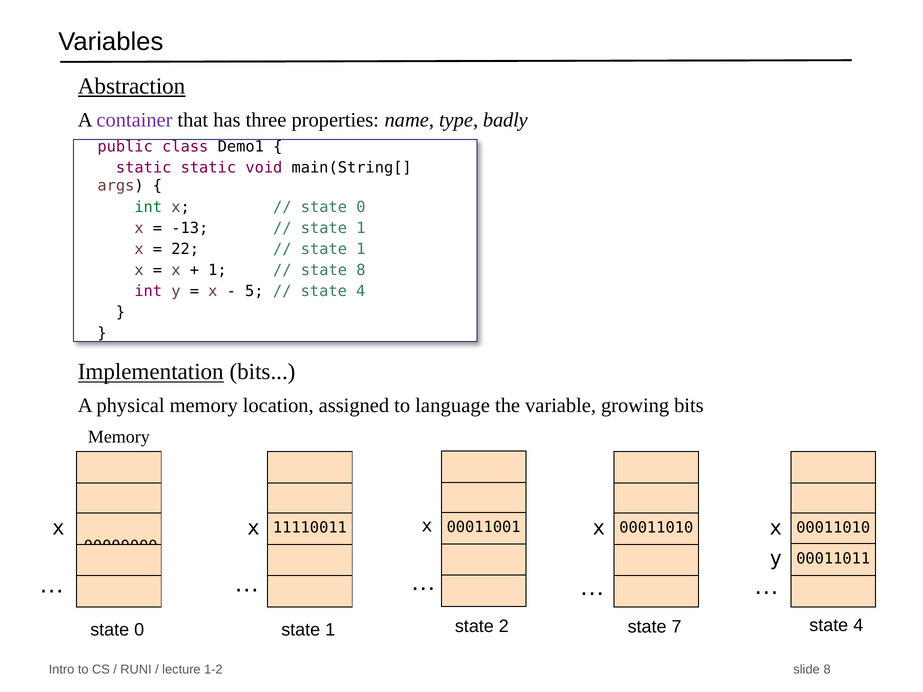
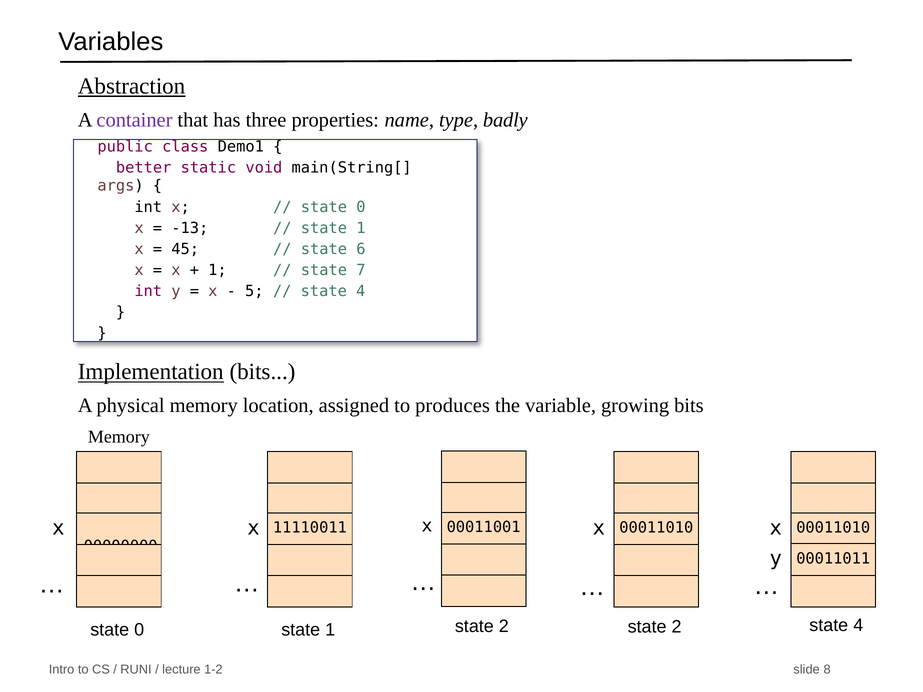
static: static -> better (144, 168)
int colour: green -> black (148, 207)
22: 22 -> 45 (185, 249)
1: 1 -> 6 (361, 249)
state 8: 8 -> 7 (361, 270)
language: language -> produces (453, 406)
7: 7 -> 2 (677, 627)
